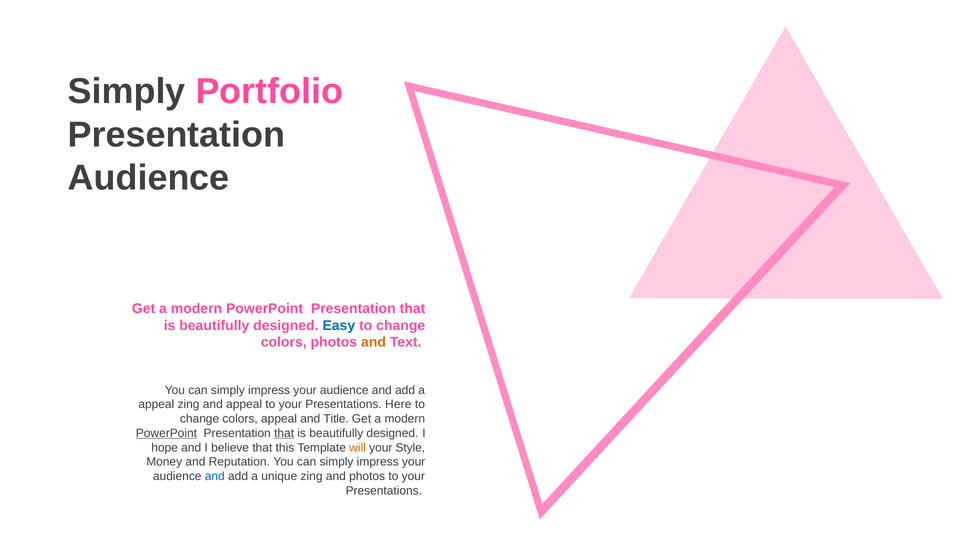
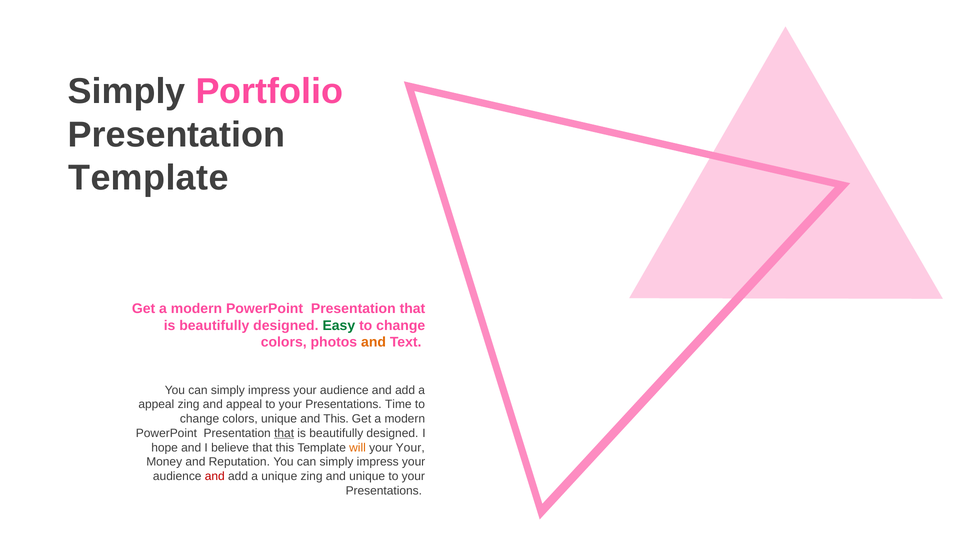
Audience: Audience -> Template (148, 178)
Easy colour: blue -> green (339, 326)
Here: Here -> Time (398, 405)
colors appeal: appeal -> unique (279, 419)
and Title: Title -> This (336, 419)
PowerPoint underline: present -> none (166, 434)
your Style: Style -> Your (410, 448)
and colour: blue -> red (215, 477)
and photos: photos -> unique (367, 477)
